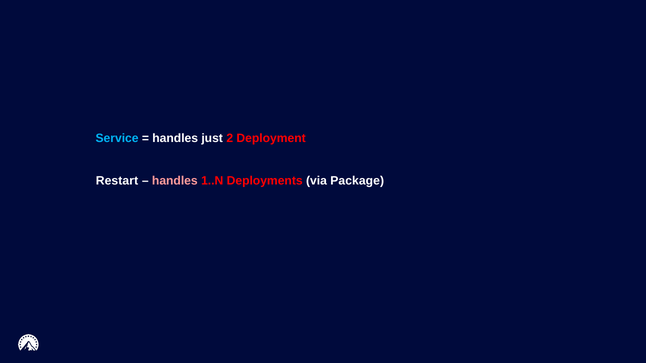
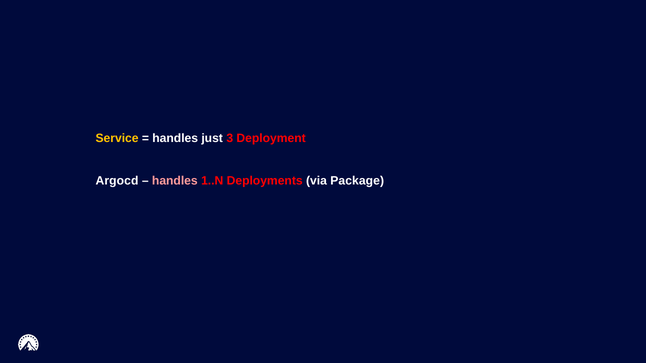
Service colour: light blue -> yellow (117, 139)
2: 2 -> 3 (230, 139)
Restart: Restart -> Argocd (117, 181)
